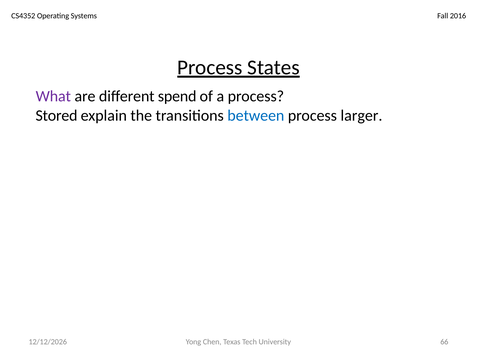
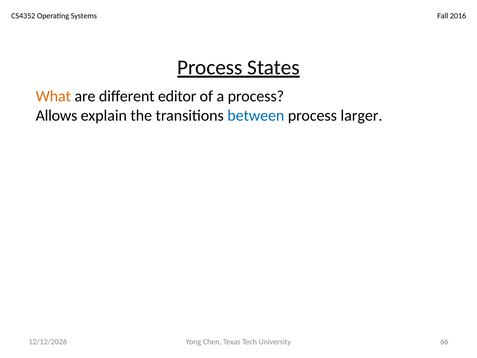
What colour: purple -> orange (53, 96)
spend: spend -> editor (177, 96)
Stored: Stored -> Allows (56, 115)
